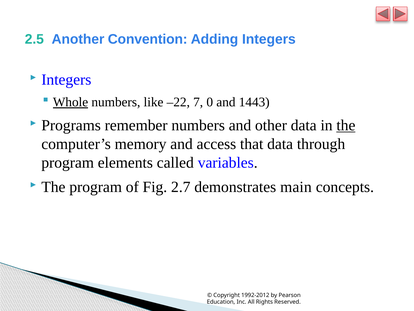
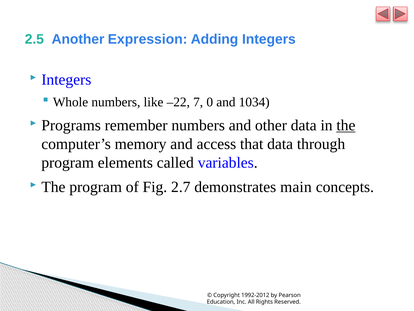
Convention: Convention -> Expression (148, 39)
Whole underline: present -> none (71, 102)
1443: 1443 -> 1034 (254, 102)
